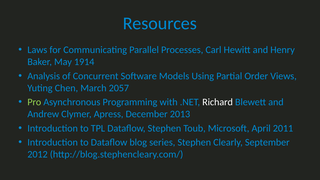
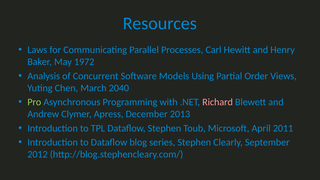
1914: 1914 -> 1972 (84, 62)
2057: 2057 -> 2040 (119, 88)
Richard colour: white -> pink (218, 102)
